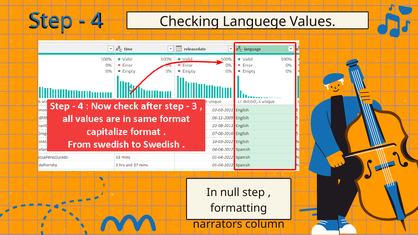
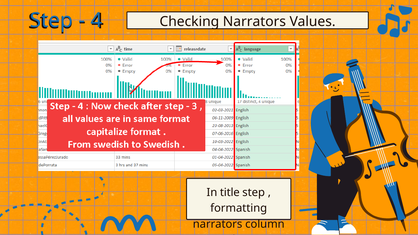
Checking Languege: Languege -> Narrators (254, 22)
null: null -> title (230, 193)
